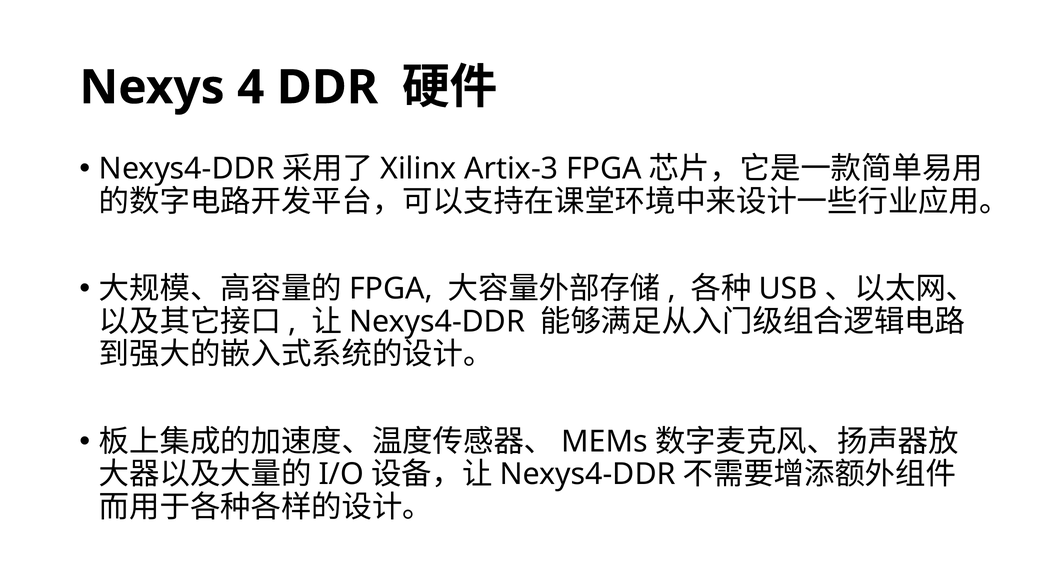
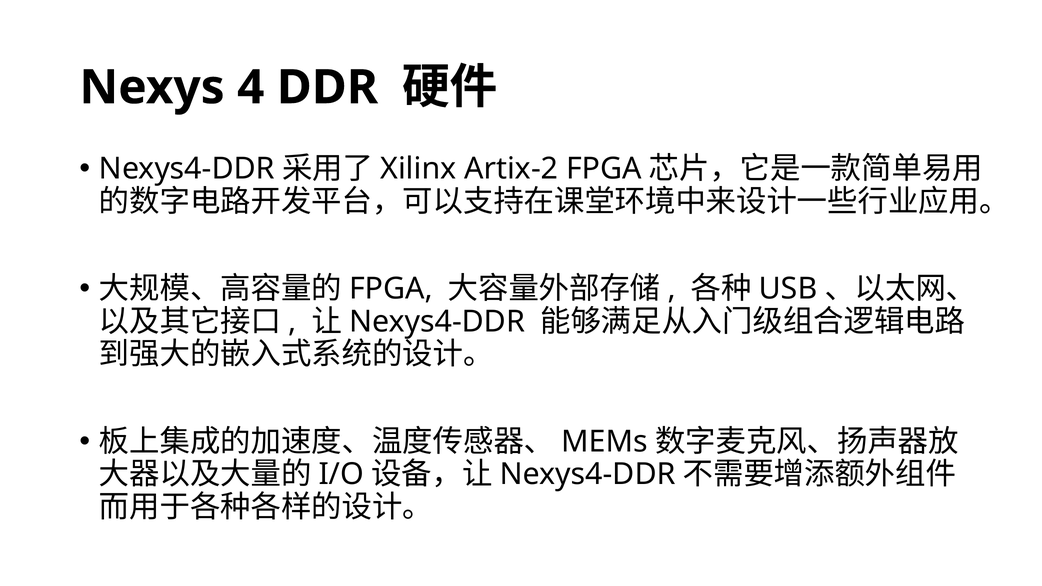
Artix-3: Artix-3 -> Artix-2 (511, 169)
